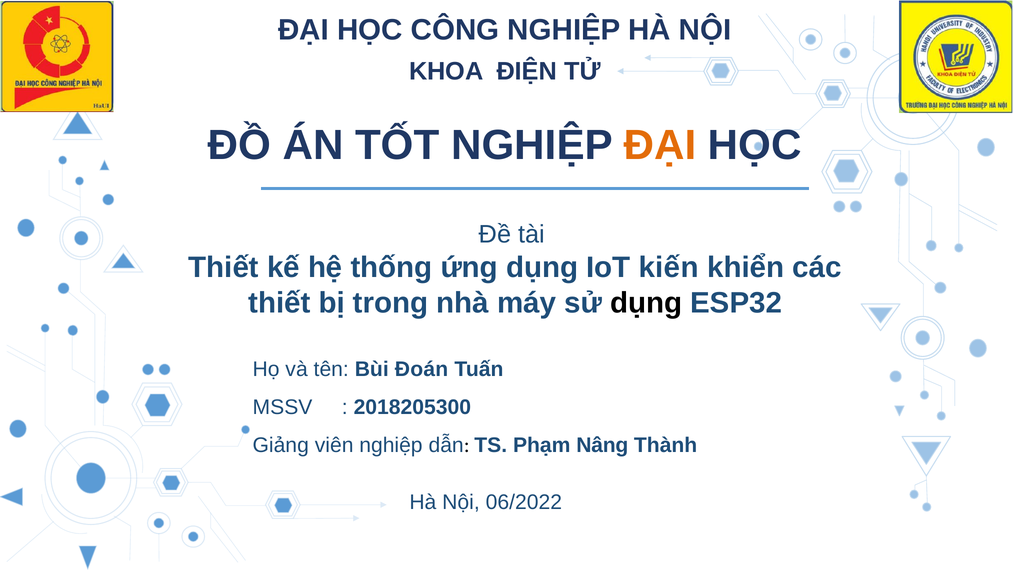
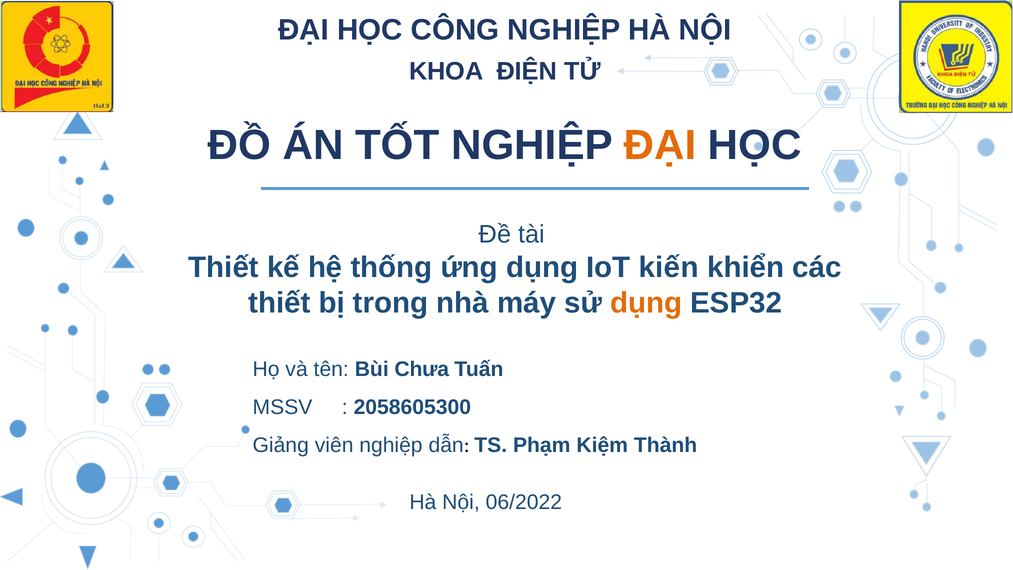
dụng colour: black -> orange (646, 303)
Đoán: Đoán -> Chưa (422, 369)
2018205300: 2018205300 -> 2058605300 (412, 407)
Nâng: Nâng -> Kiệm (602, 445)
